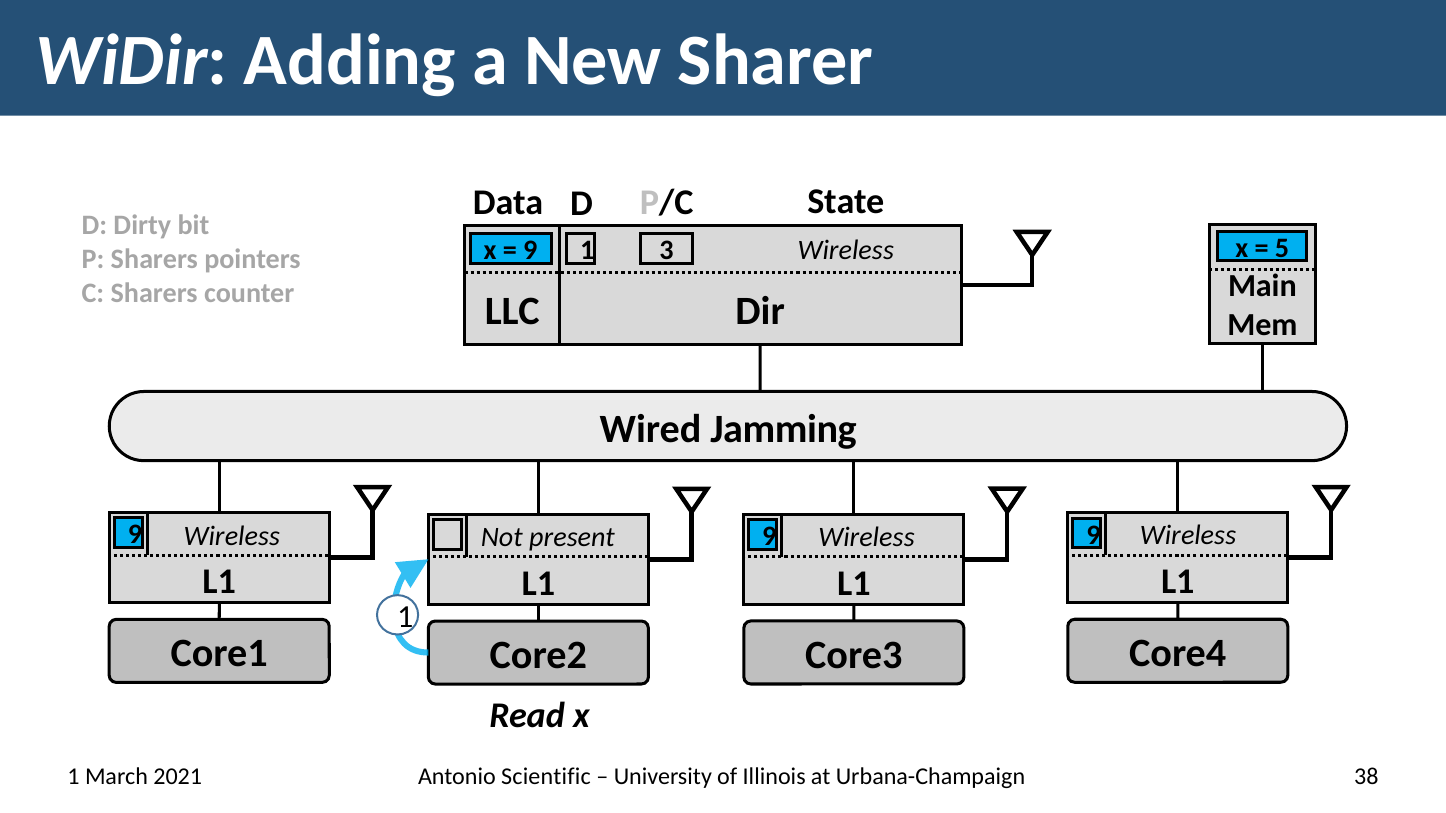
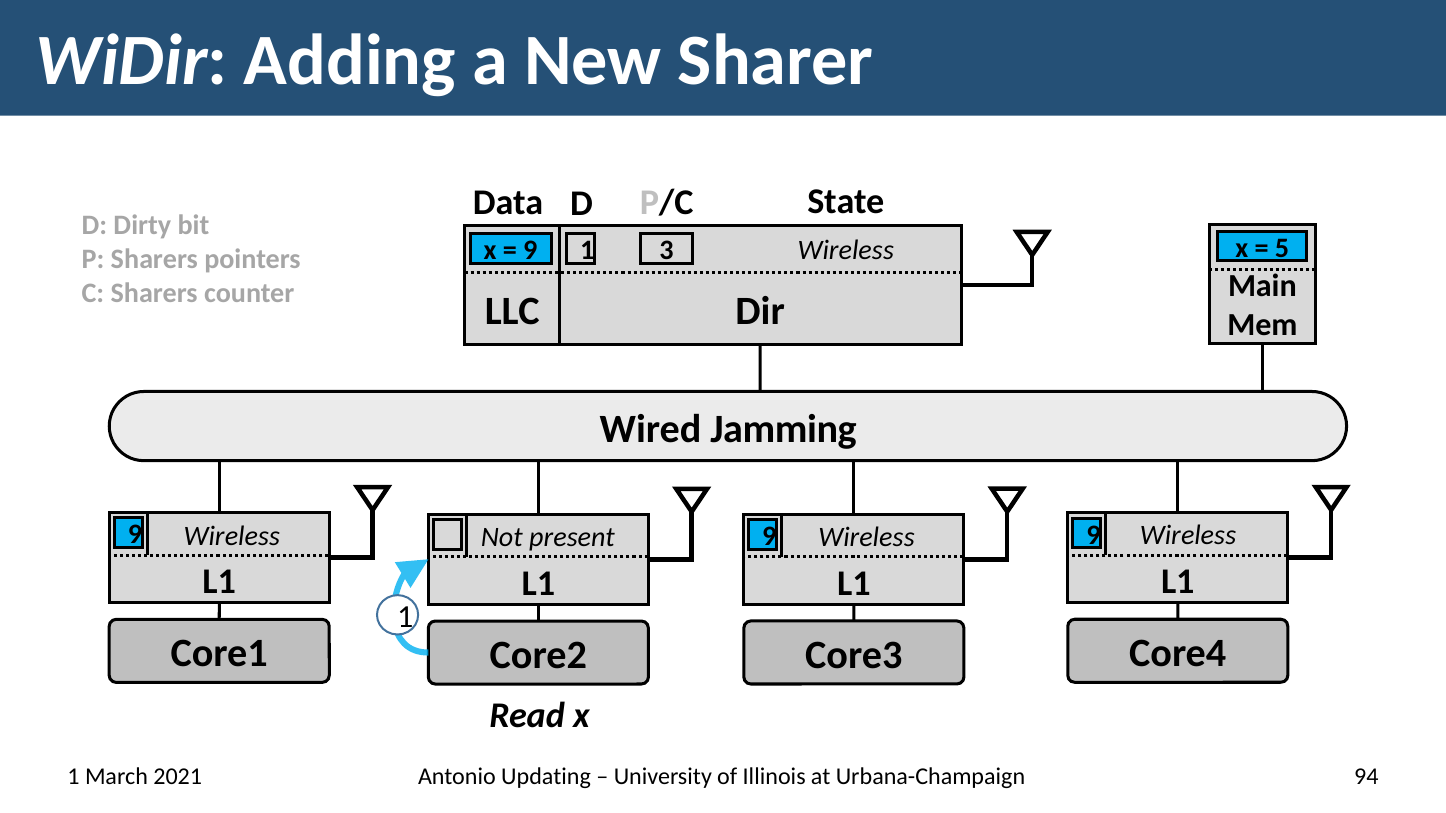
Scientific: Scientific -> Updating (546, 777)
38: 38 -> 94 (1366, 777)
